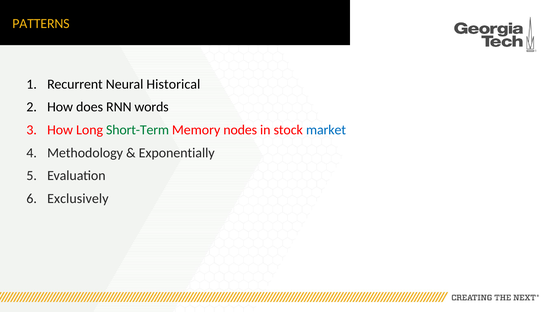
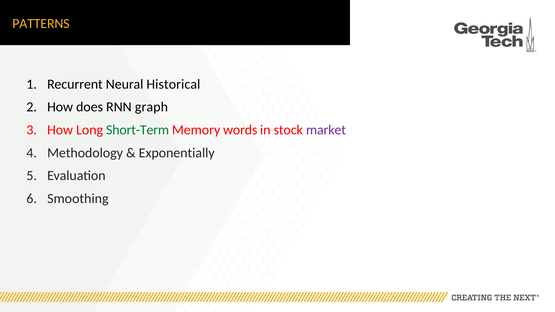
words: words -> graph (151, 107)
nodes: nodes -> words (240, 130)
market colour: blue -> purple (326, 130)
Exclusively: Exclusively -> Smoothing (78, 199)
